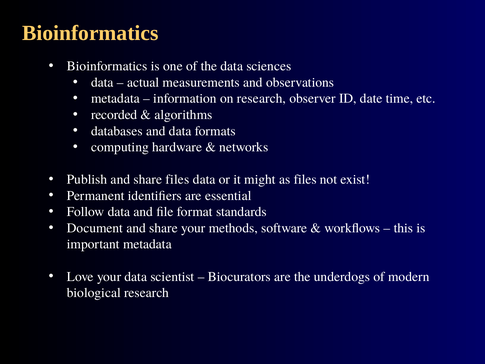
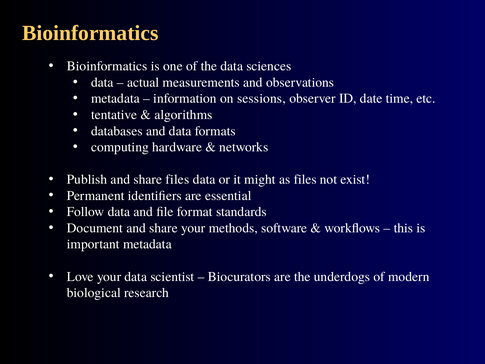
on research: research -> sessions (261, 98)
recorded: recorded -> tentative (114, 115)
